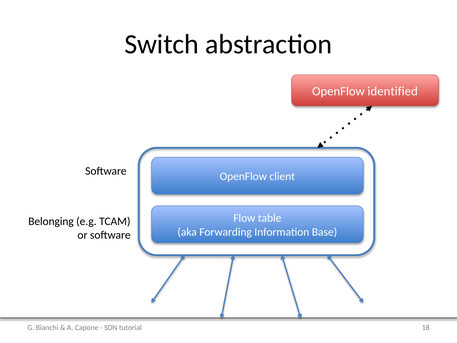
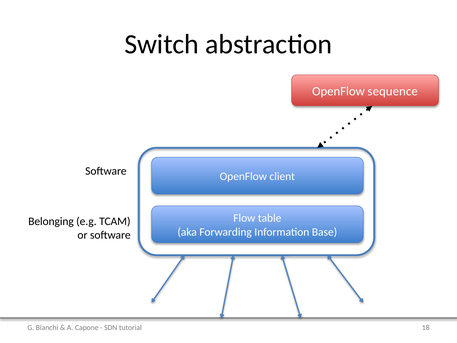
identified: identified -> sequence (393, 91)
